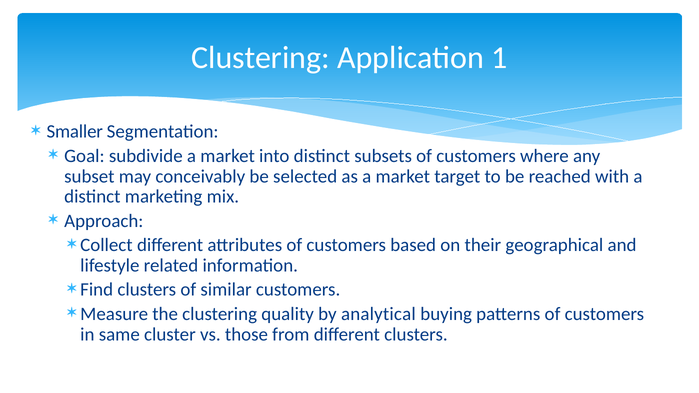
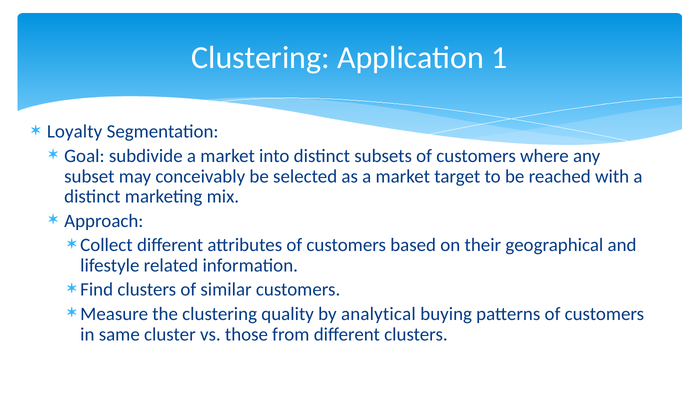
Smaller: Smaller -> Loyalty (75, 132)
